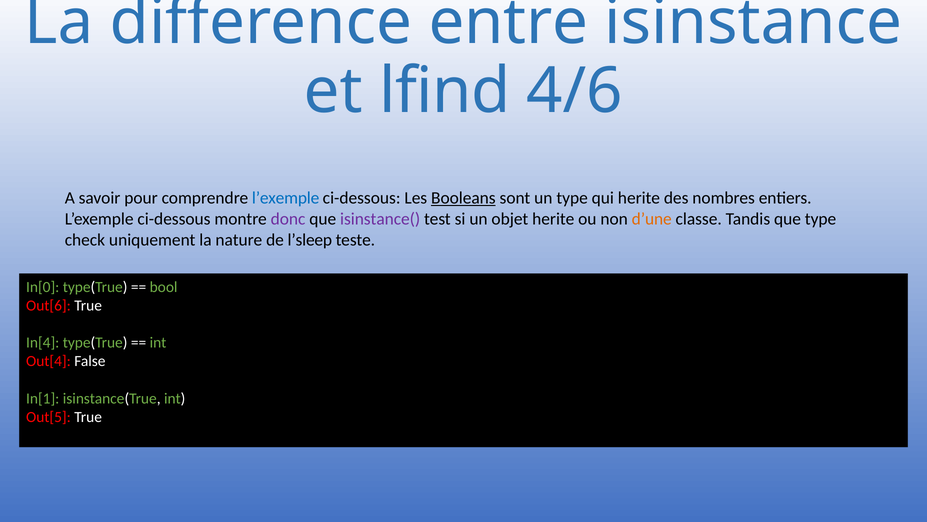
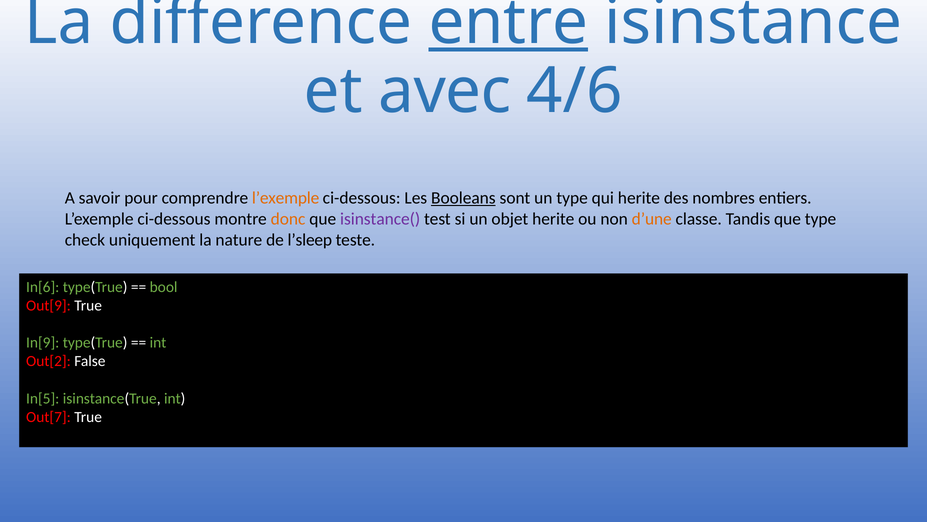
entre underline: none -> present (508, 22)
lfind: lfind -> avec (445, 91)
l’exemple colour: blue -> orange (286, 198)
donc colour: purple -> orange (288, 219)
In[0: In[0 -> In[6 (43, 287)
Out[6: Out[6 -> Out[9 (48, 305)
In[4: In[4 -> In[9 (43, 342)
Out[4: Out[4 -> Out[2 (48, 361)
In[1: In[1 -> In[5 (43, 398)
Out[5: Out[5 -> Out[7 (48, 417)
